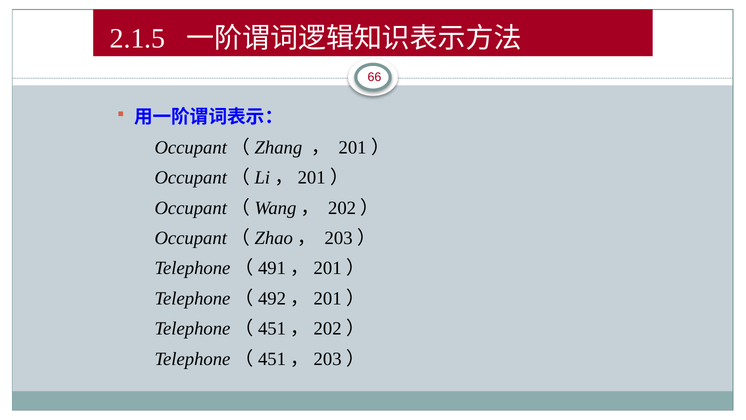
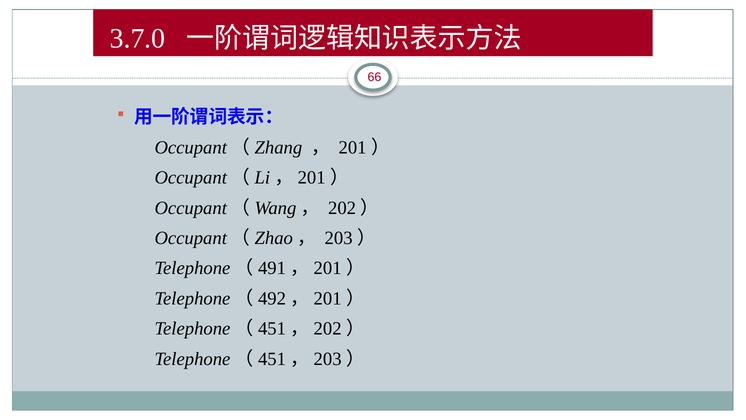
2.1.5: 2.1.5 -> 3.7.0 (137, 39)
